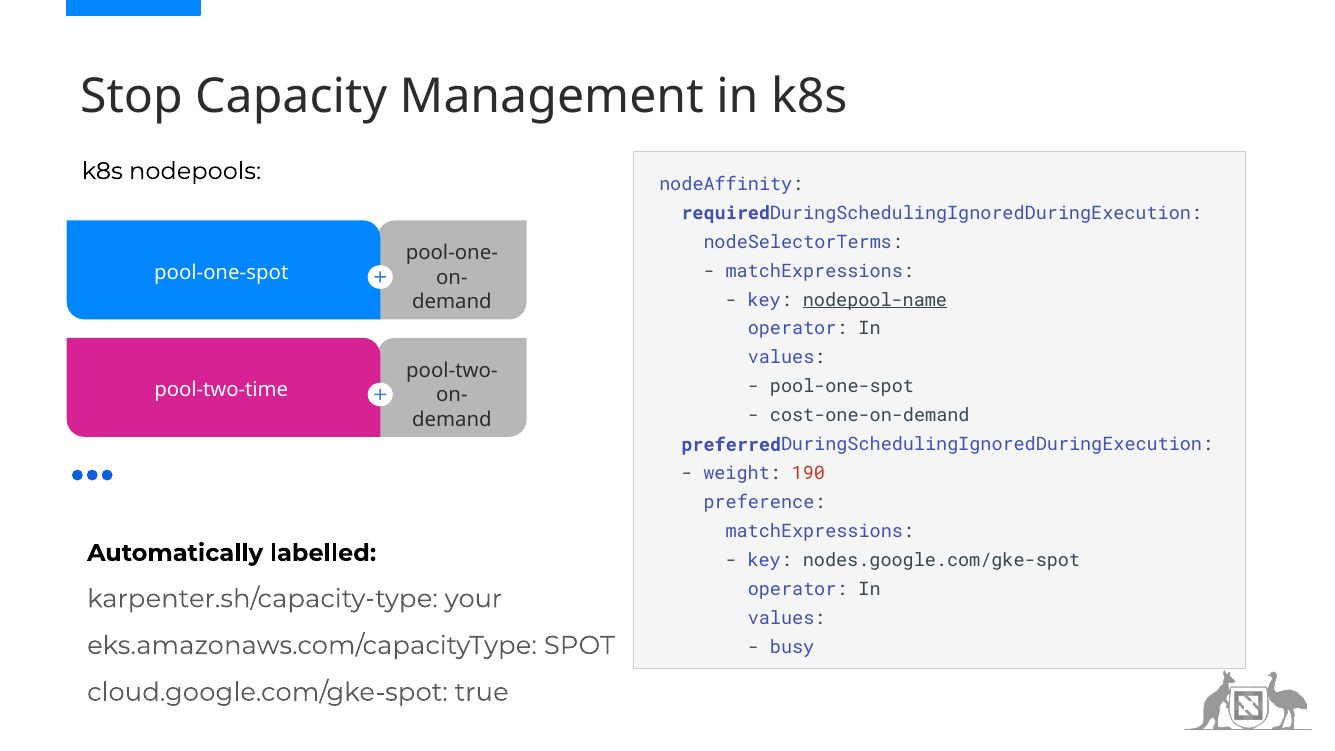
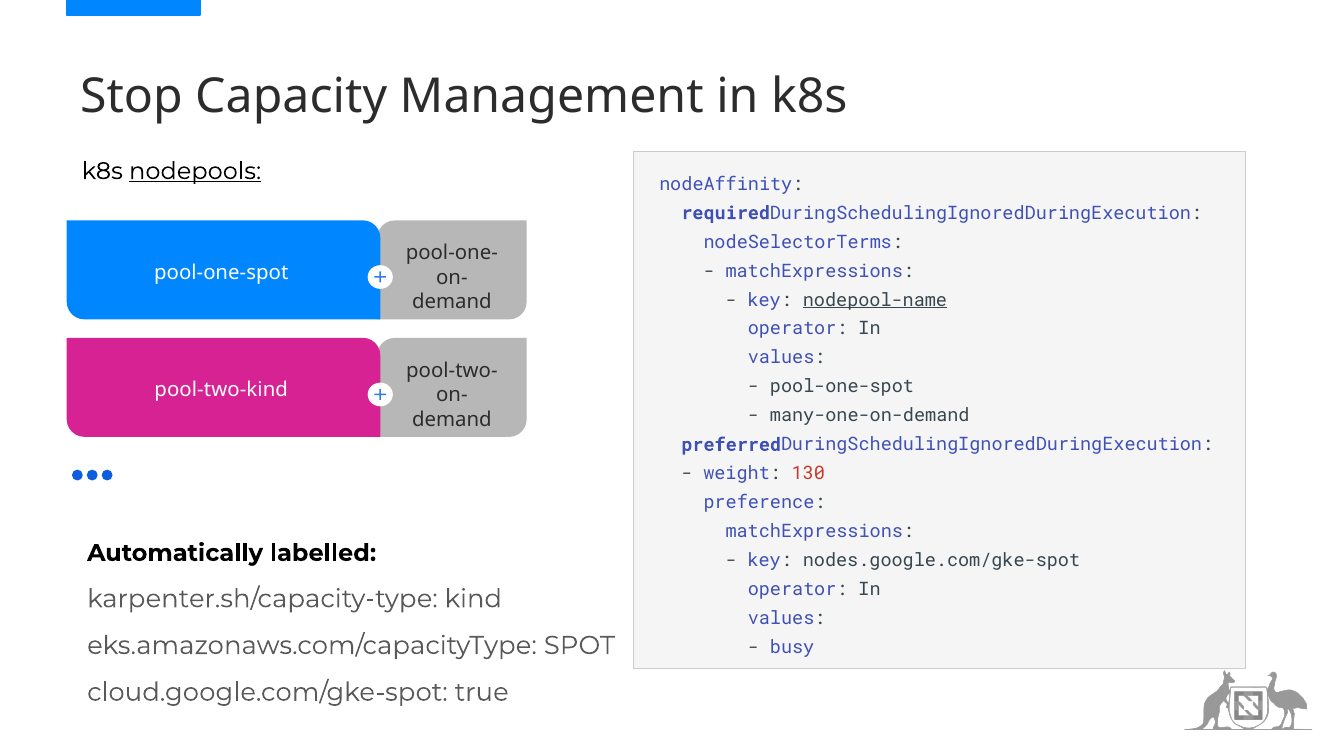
nodepools underline: none -> present (195, 171)
pool-two-time: pool-two-time -> pool-two-kind (221, 390)
cost-one-on-demand: cost-one-on-demand -> many-one-on-demand (870, 416)
190: 190 -> 130 (808, 474)
your: your -> kind (473, 599)
